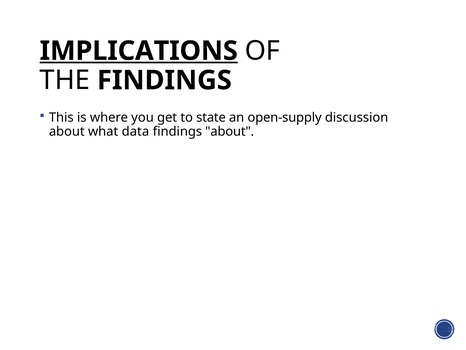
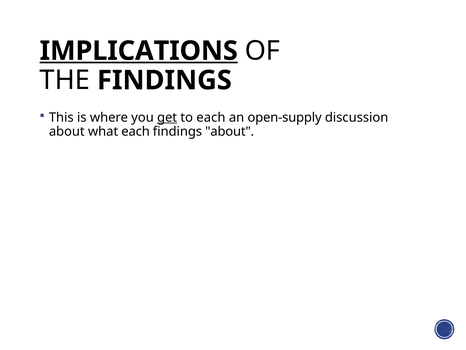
get underline: none -> present (167, 117)
to state: state -> each (211, 117)
what data: data -> each (136, 131)
